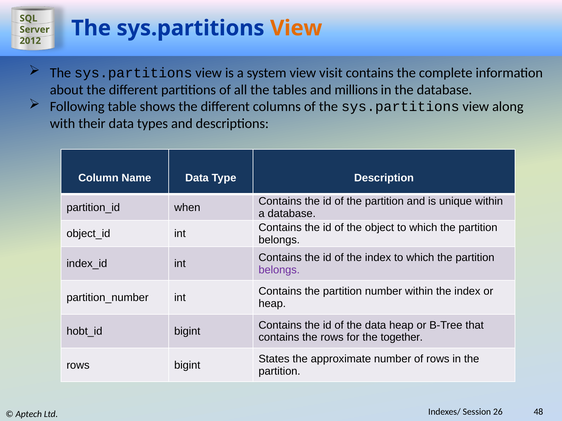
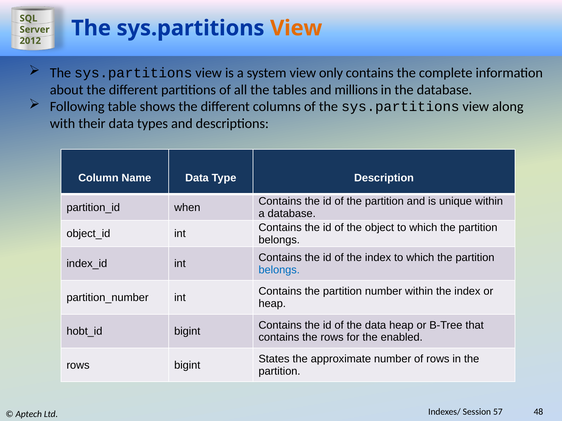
visit: visit -> only (331, 73)
belongs colour: purple -> blue (279, 270)
together: together -> enabled (402, 338)
26: 26 -> 57 (498, 412)
